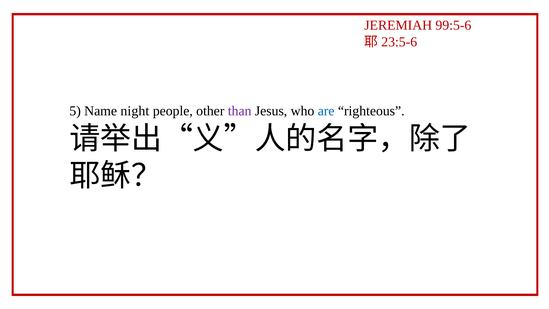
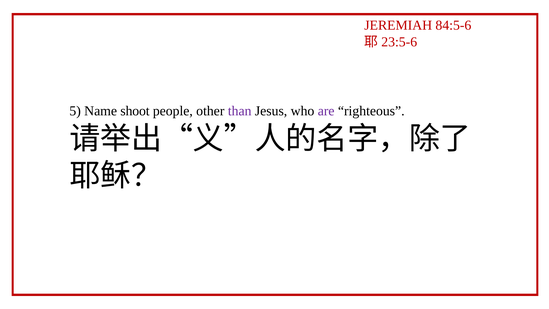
99:5-6: 99:5-6 -> 84:5-6 (453, 25)
night: night -> shoot (135, 111)
are colour: blue -> purple (326, 111)
